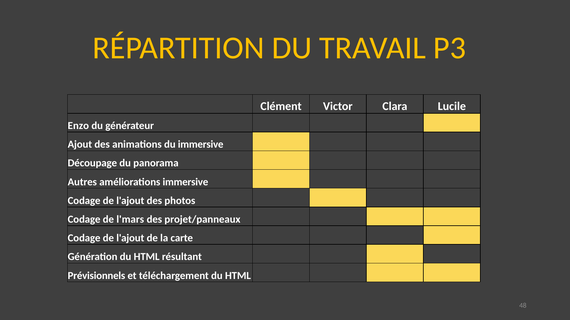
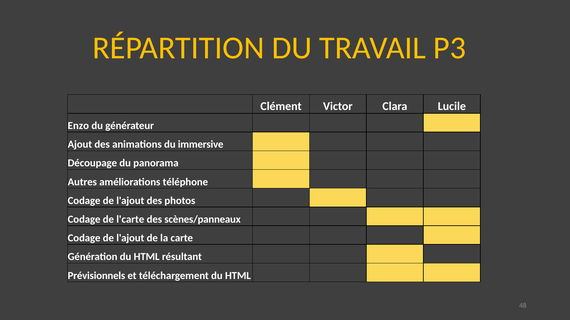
améliorations immersive: immersive -> téléphone (185, 182)
l'mars: l'mars -> l'carte (130, 220)
projet/panneaux: projet/panneaux -> scènes/panneaux (203, 220)
